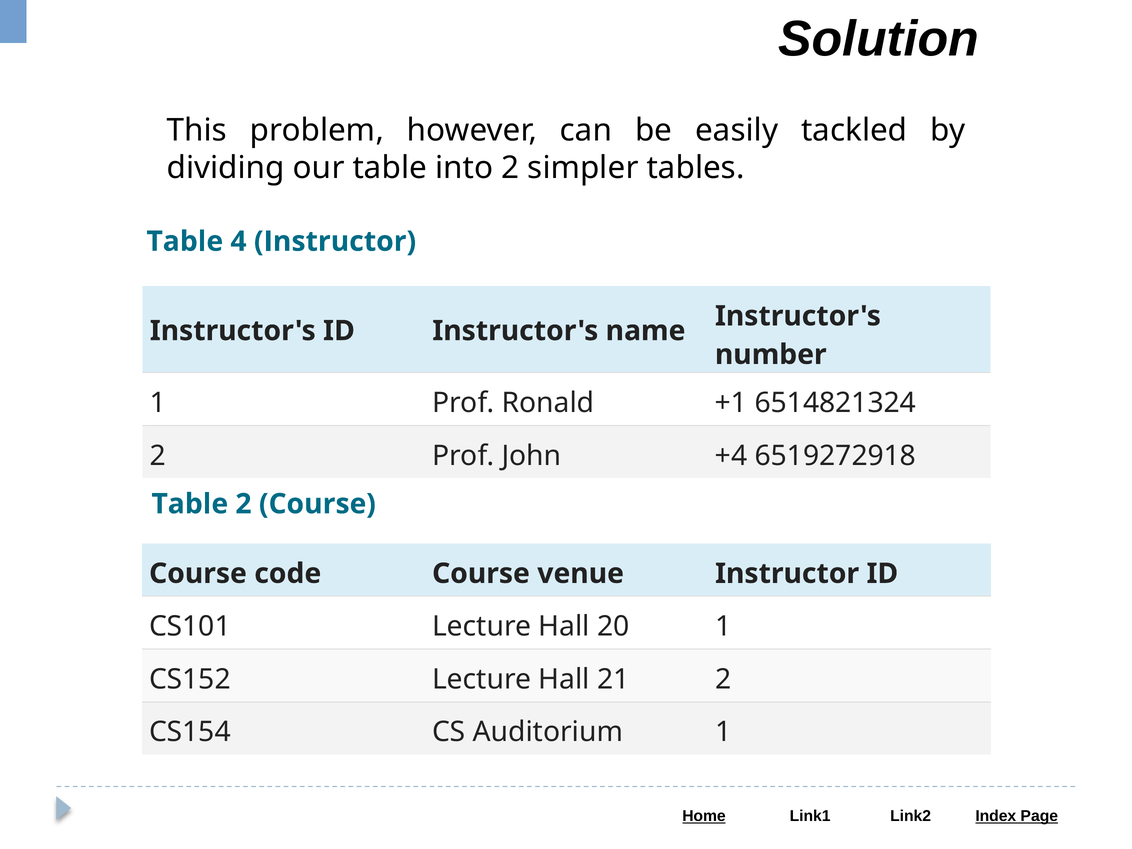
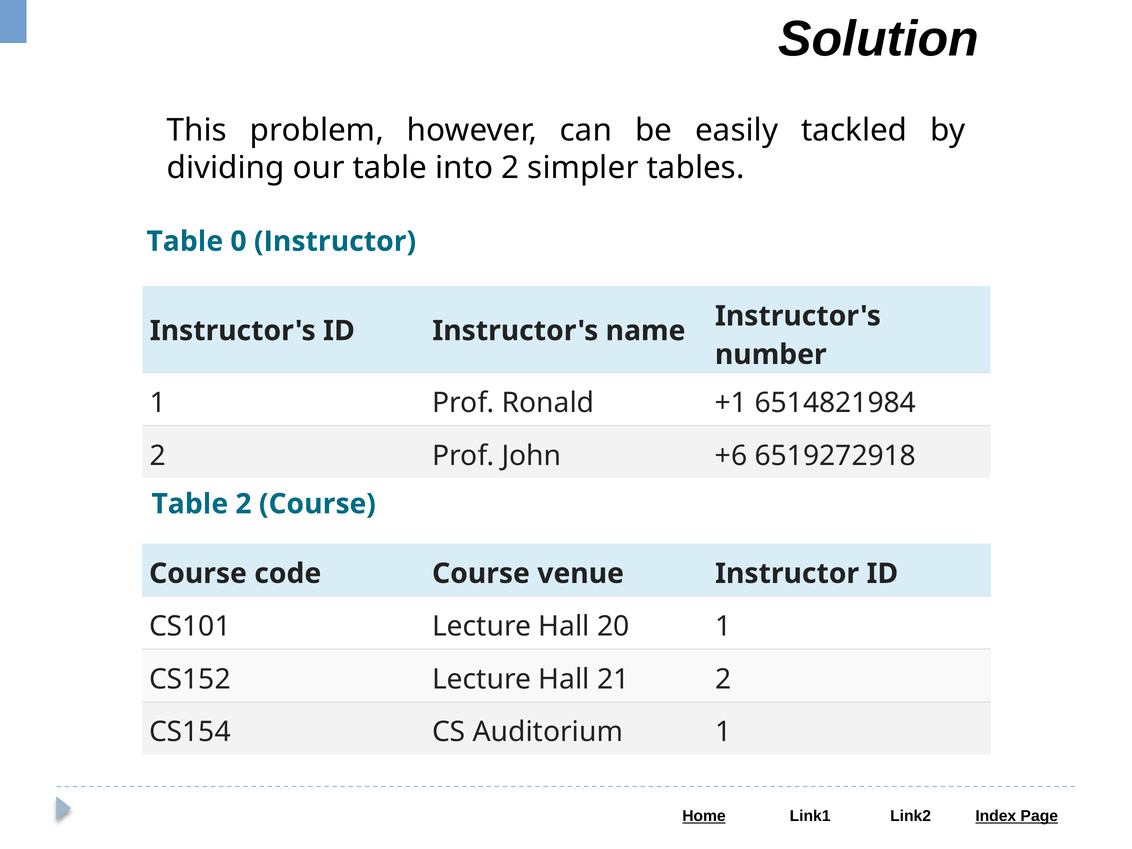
4: 4 -> 0 (238, 241)
6514821324: 6514821324 -> 6514821984 (835, 403)
+4: +4 -> +6 (731, 456)
